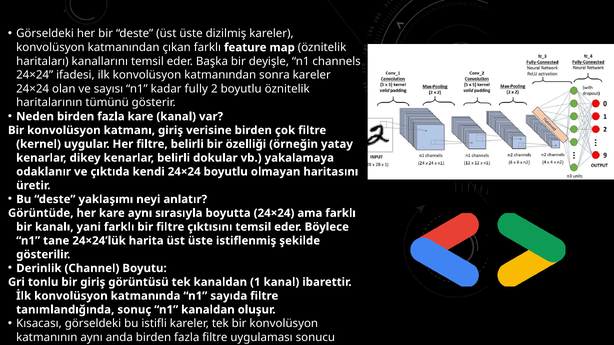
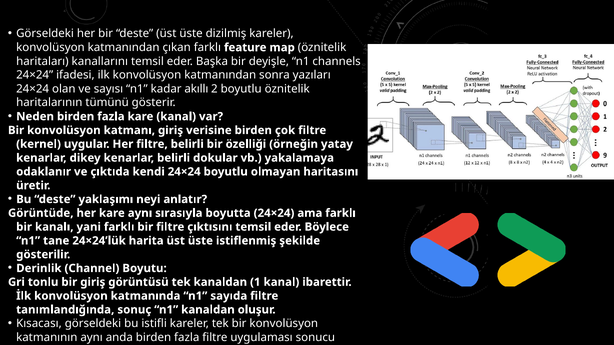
sonra kareler: kareler -> yazıları (312, 75)
fully: fully -> akıllı (196, 89)
